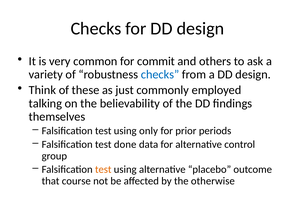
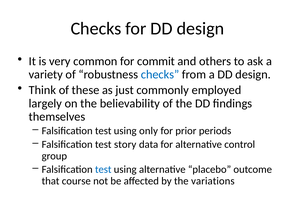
talking: talking -> largely (45, 104)
done: done -> story (125, 145)
test colour: orange -> blue (103, 170)
otherwise: otherwise -> variations (213, 181)
